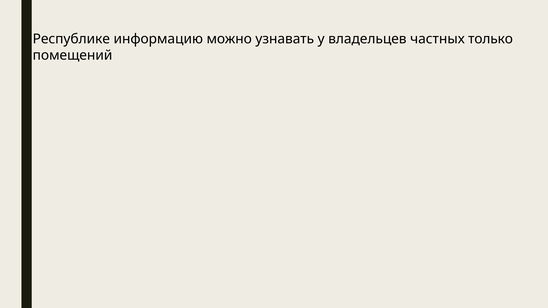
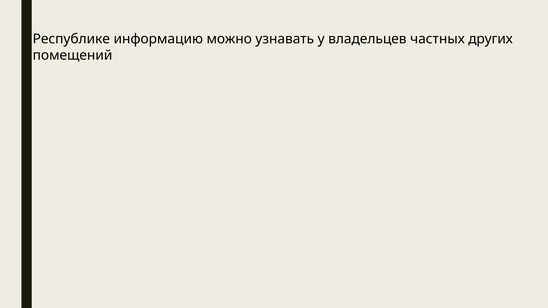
только: только -> других (491, 39)
